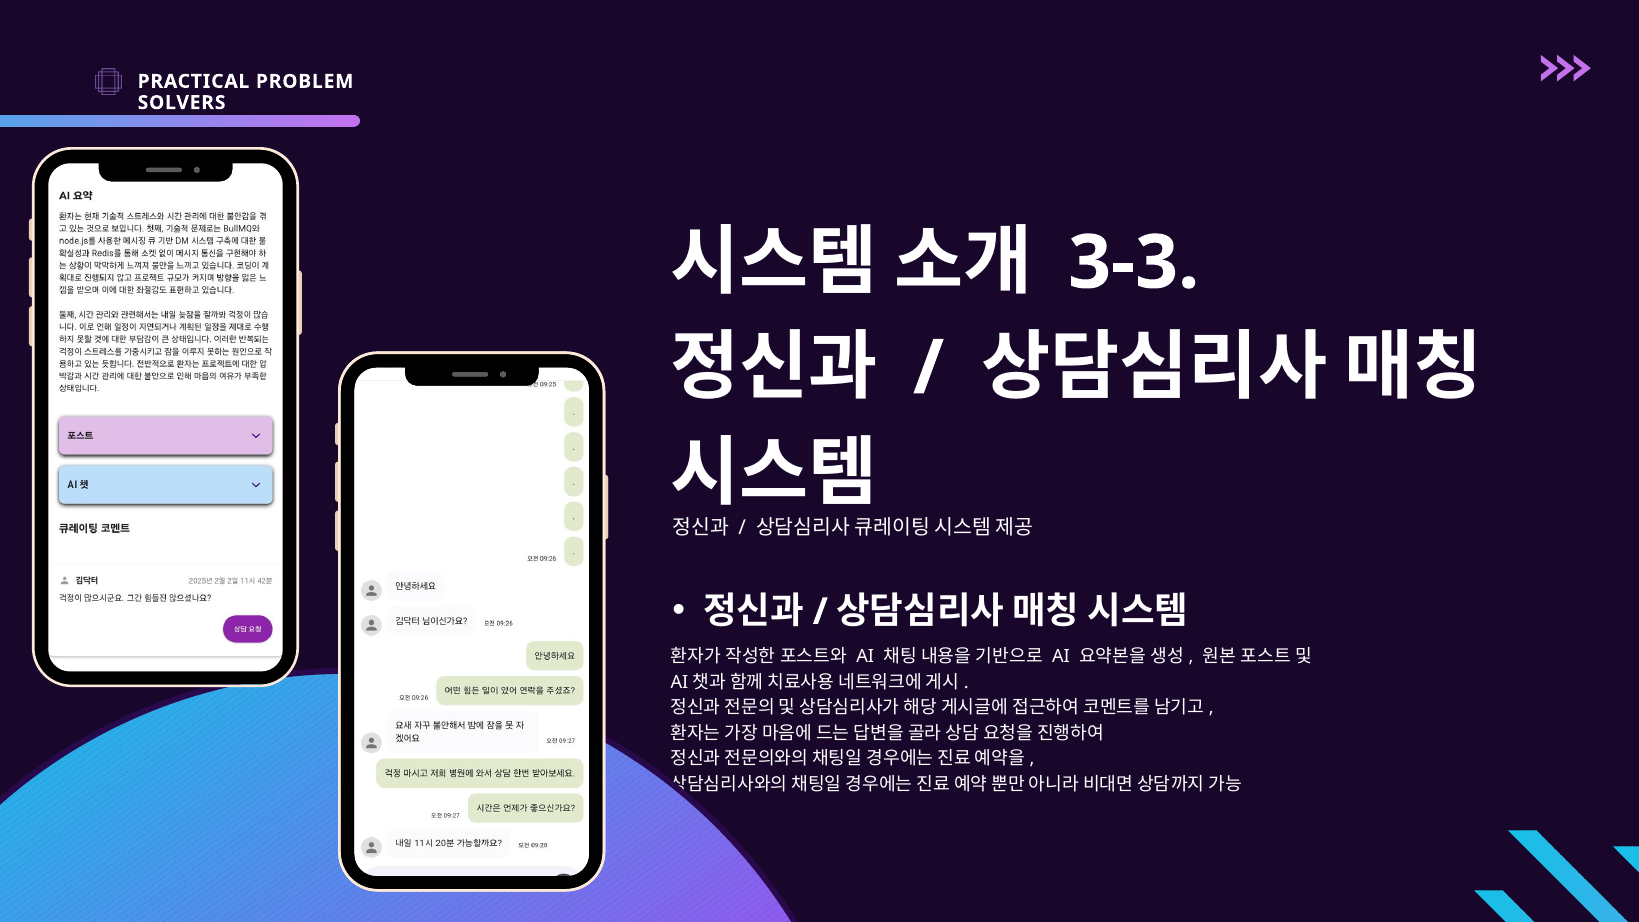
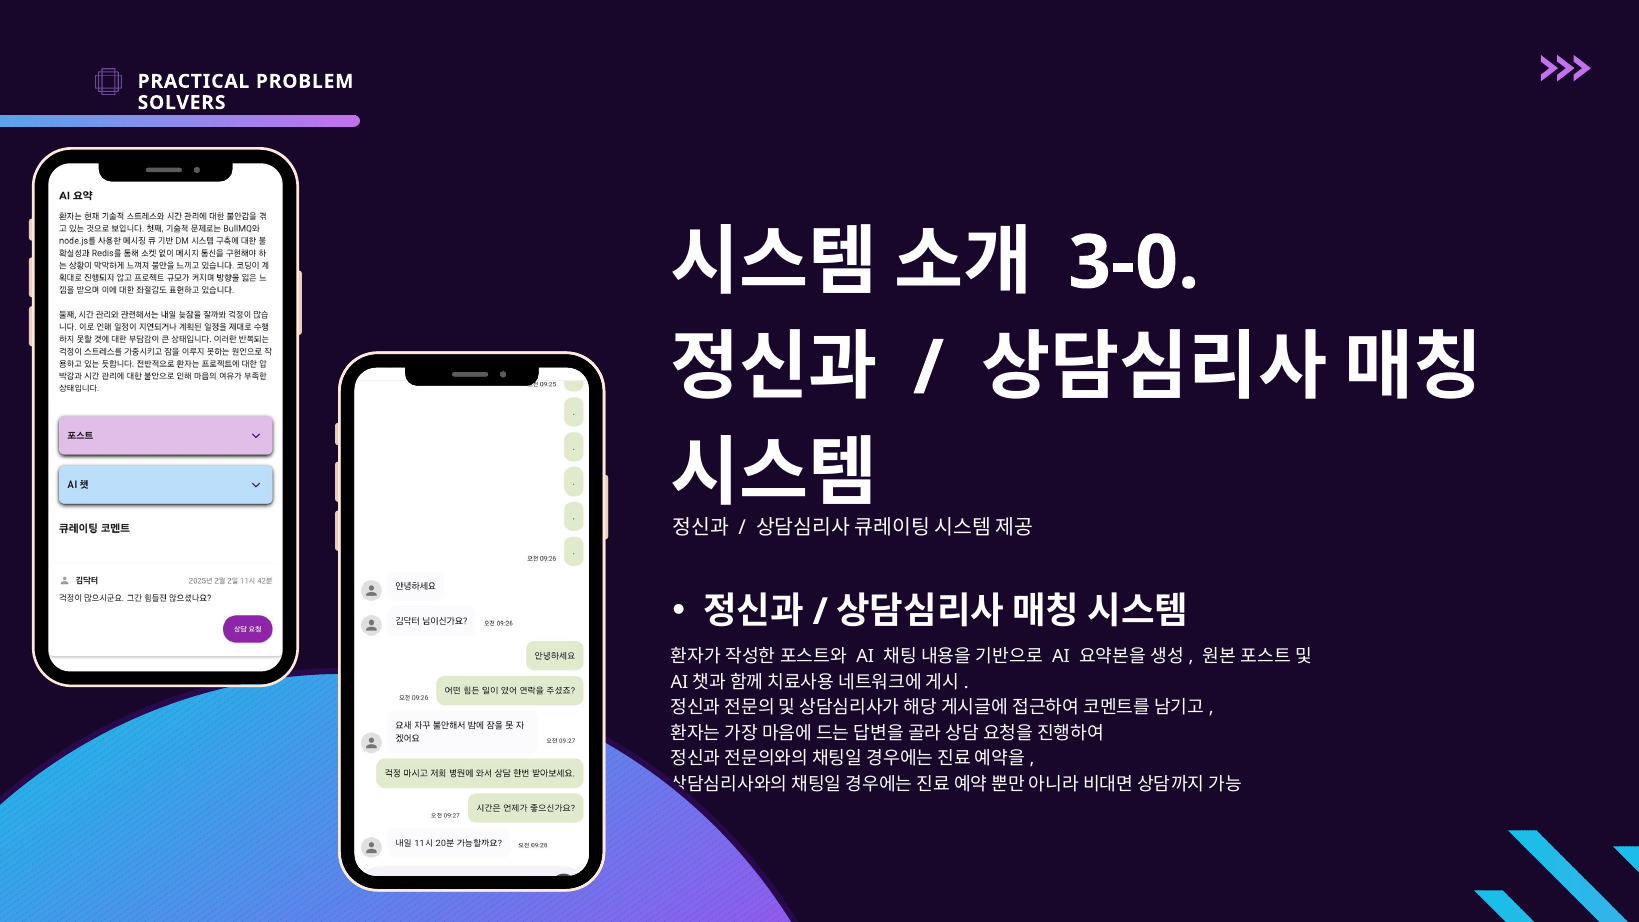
3-3: 3-3 -> 3-0 (1134, 263)
